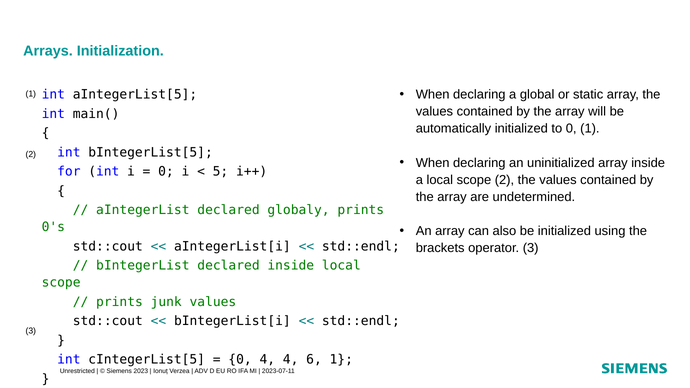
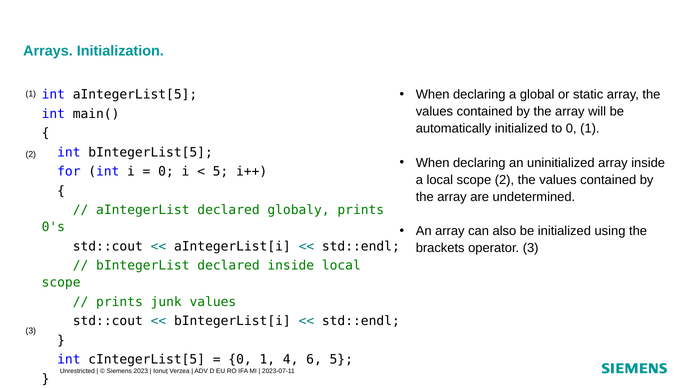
4: 4 -> 1 (267, 360)
6 1: 1 -> 5 (341, 360)
